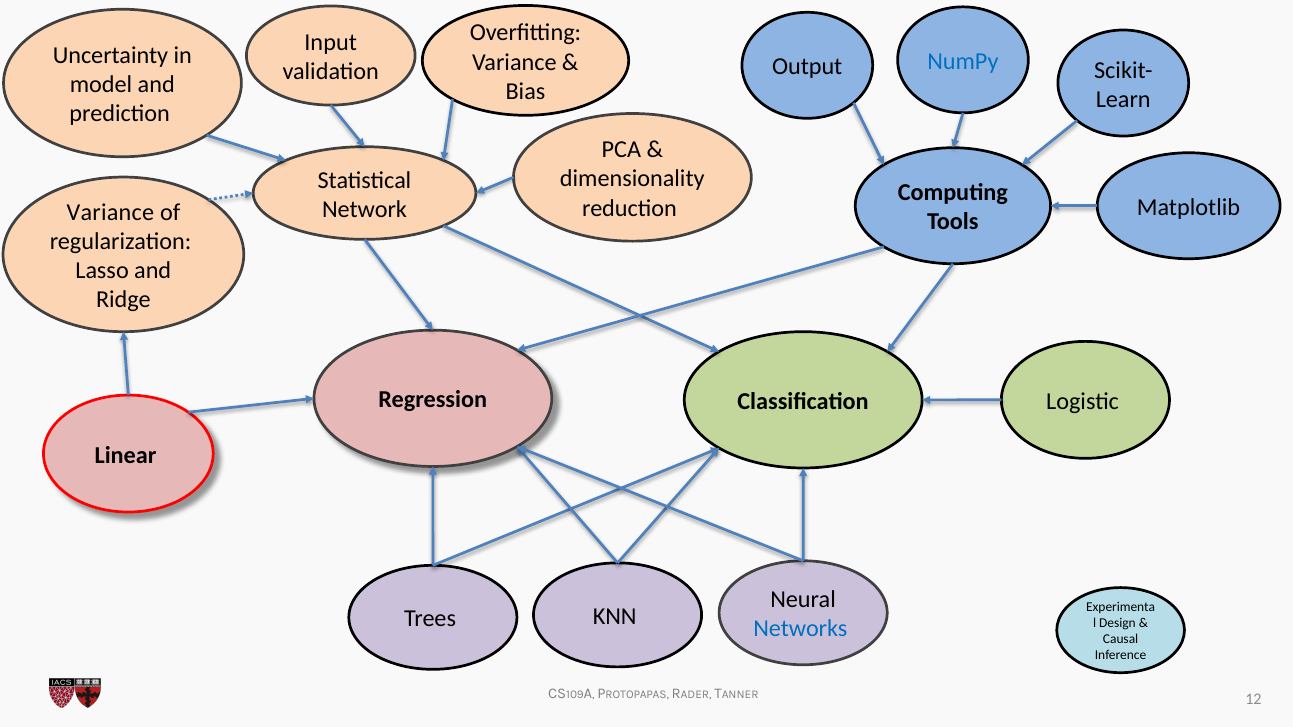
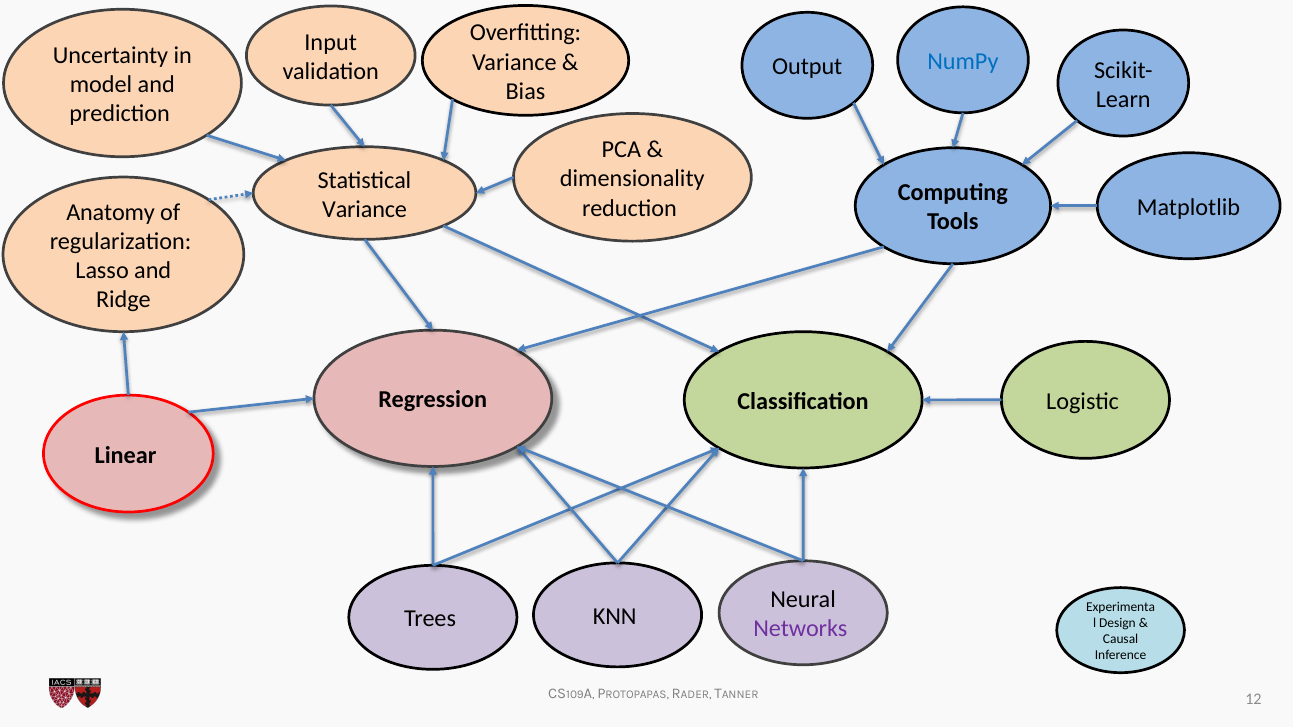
Network: Network -> Variance (365, 209)
Variance: Variance -> Anatomy (111, 213)
Networks colour: blue -> purple (800, 629)
